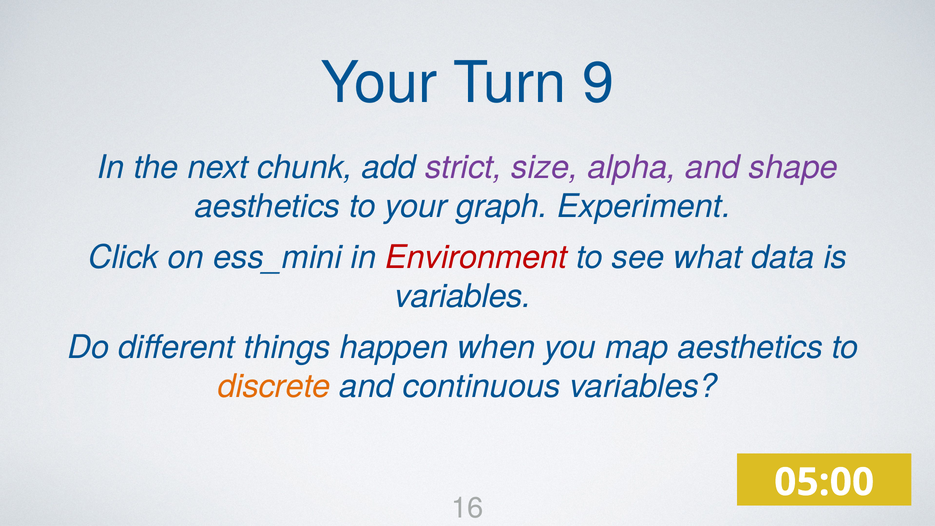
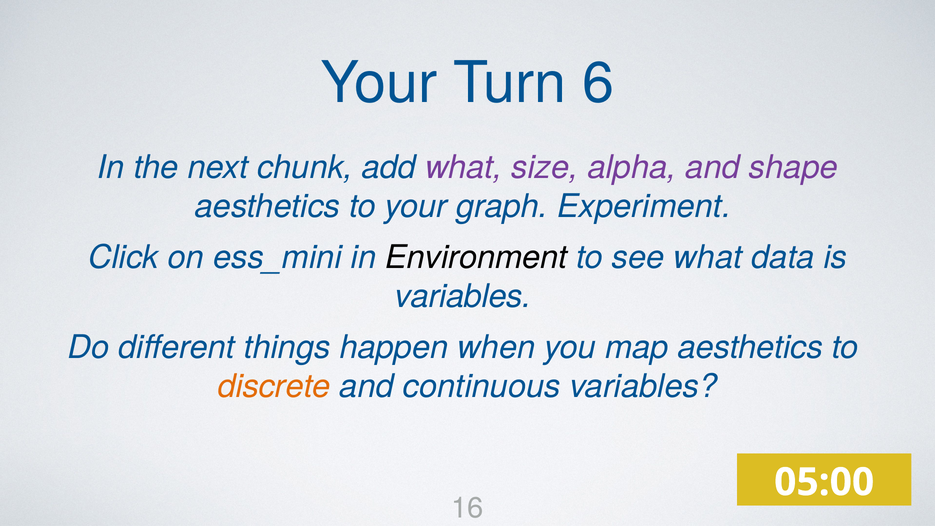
9: 9 -> 6 (598, 83)
add strict: strict -> what (464, 167)
Environment colour: red -> black (476, 258)
